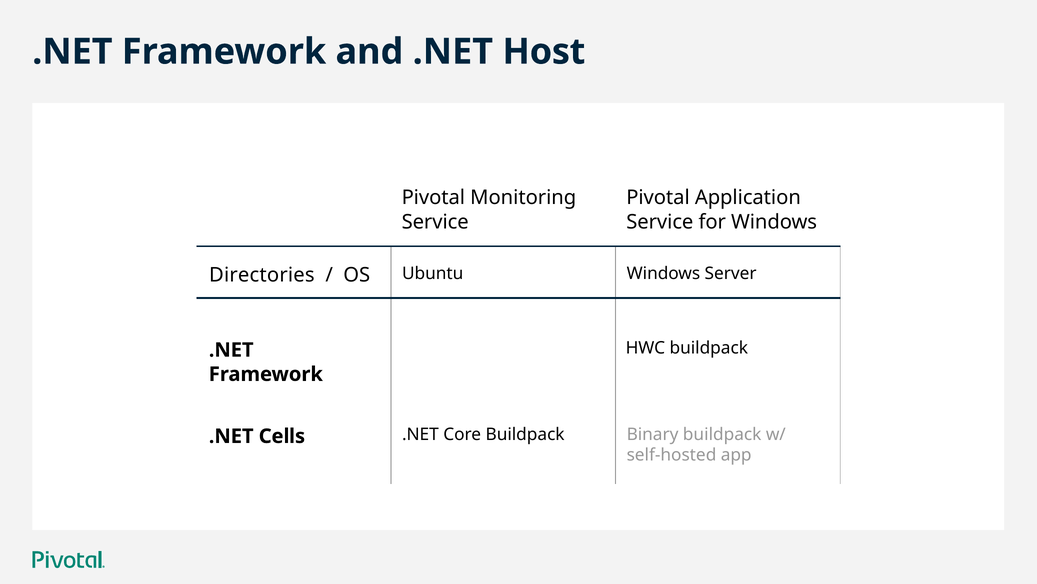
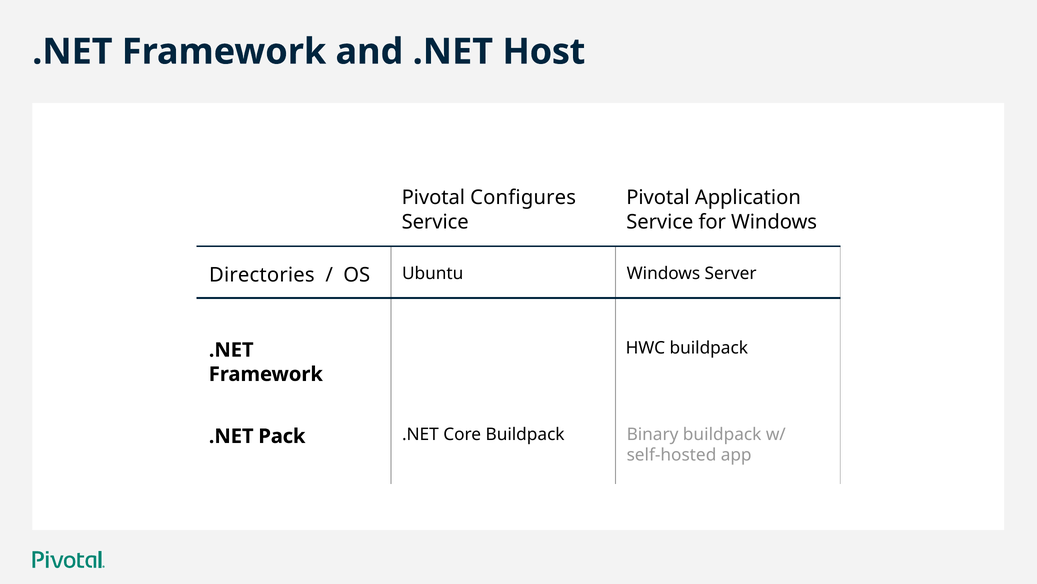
Monitoring: Monitoring -> Configures (523, 197)
Cells: Cells -> Pack (282, 436)
